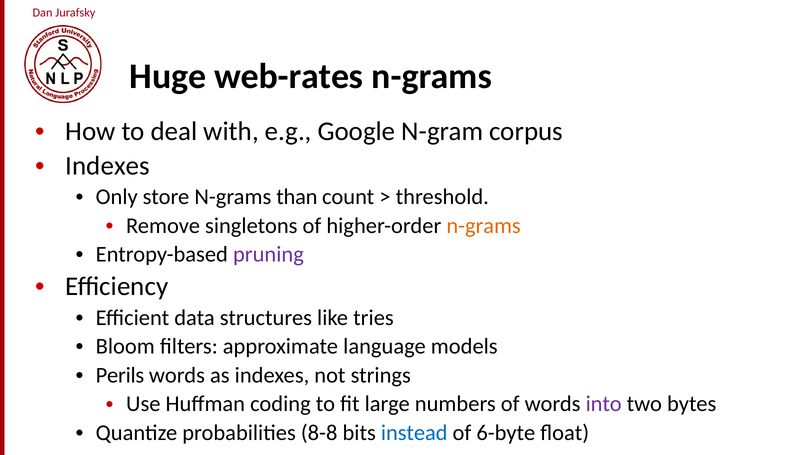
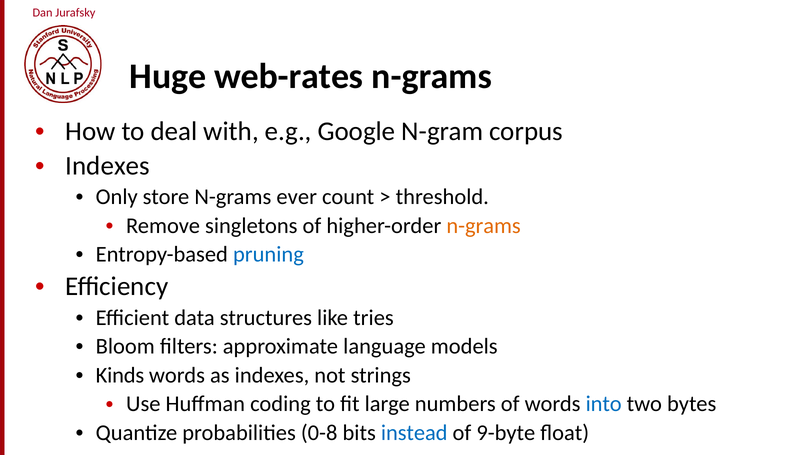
than: than -> ever (297, 197)
pruning colour: purple -> blue (268, 255)
Perils: Perils -> Kinds (120, 375)
into colour: purple -> blue (604, 404)
8-8: 8-8 -> 0-8 (319, 433)
6-byte: 6-byte -> 9-byte (506, 433)
